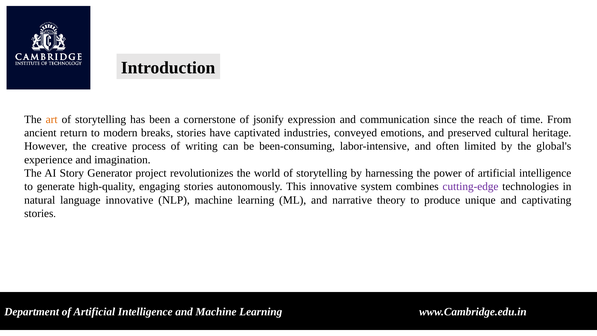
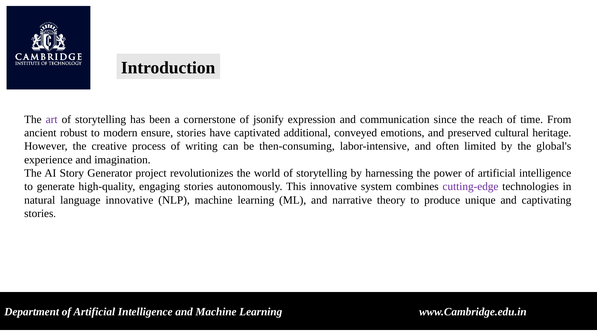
art colour: orange -> purple (52, 119)
return: return -> robust (74, 133)
breaks: breaks -> ensure (157, 133)
industries: industries -> additional (307, 133)
been-consuming: been-consuming -> then-consuming (297, 146)
